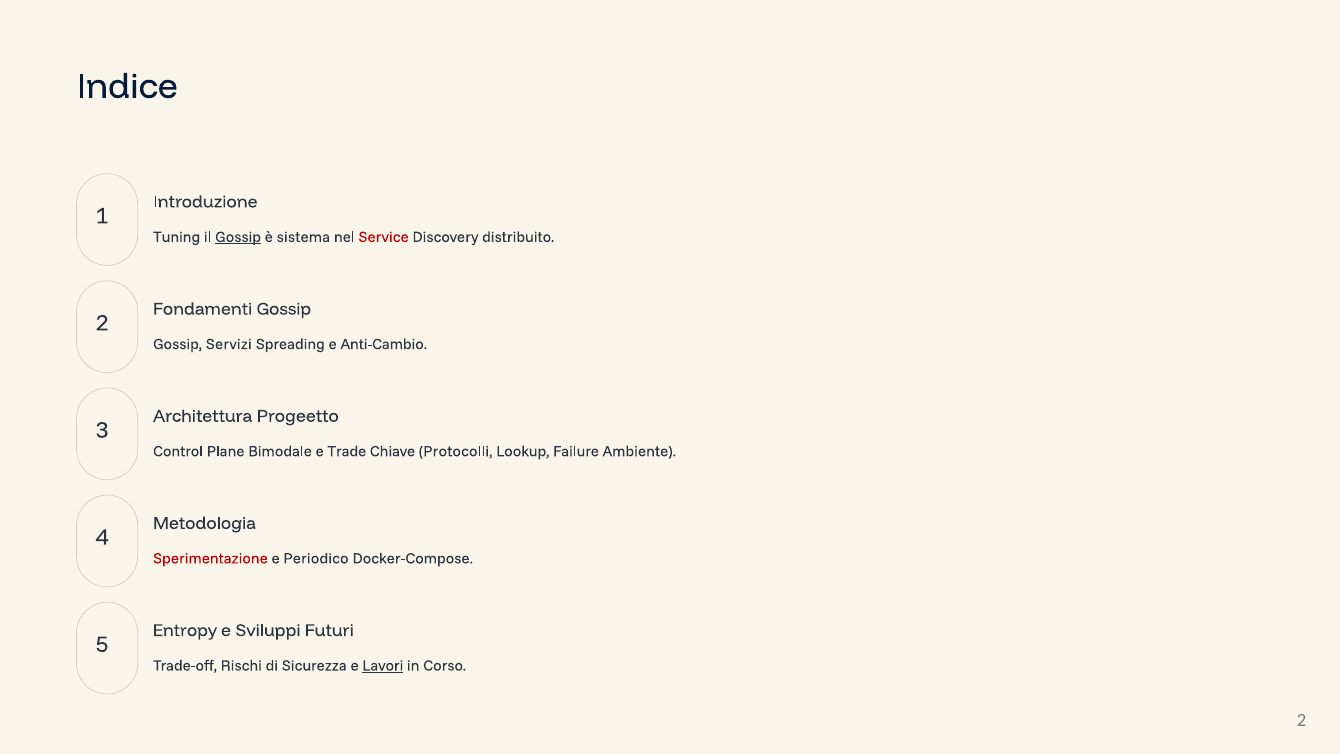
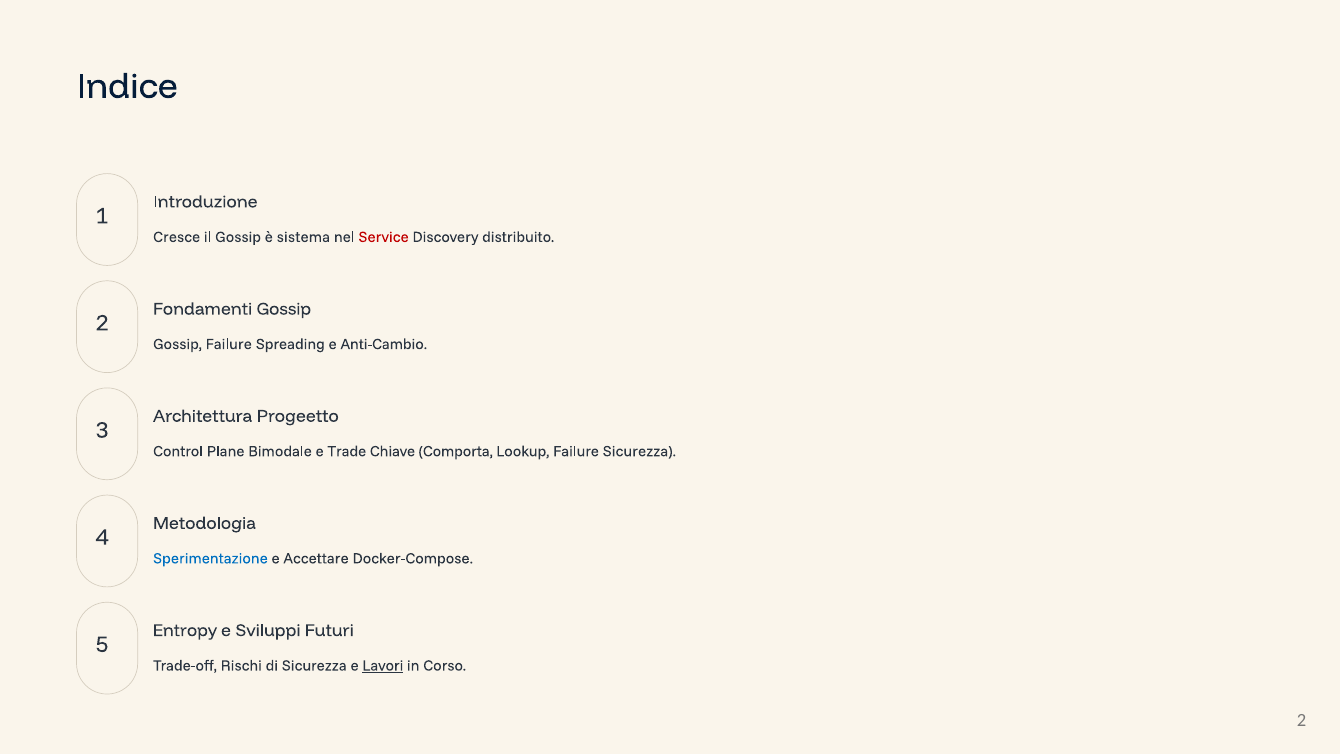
Tuning: Tuning -> Cresce (177, 237)
Gossip underline: present -> none (238, 237)
Gossip Servizi: Servizi -> Failure (229, 344)
Protocolli: Protocolli -> Comporta (456, 451)
Failure Ambiente: Ambiente -> Sicurezza (639, 451)
Sperimentazione colour: red -> blue (210, 558)
Periodico: Periodico -> Accettare (316, 558)
